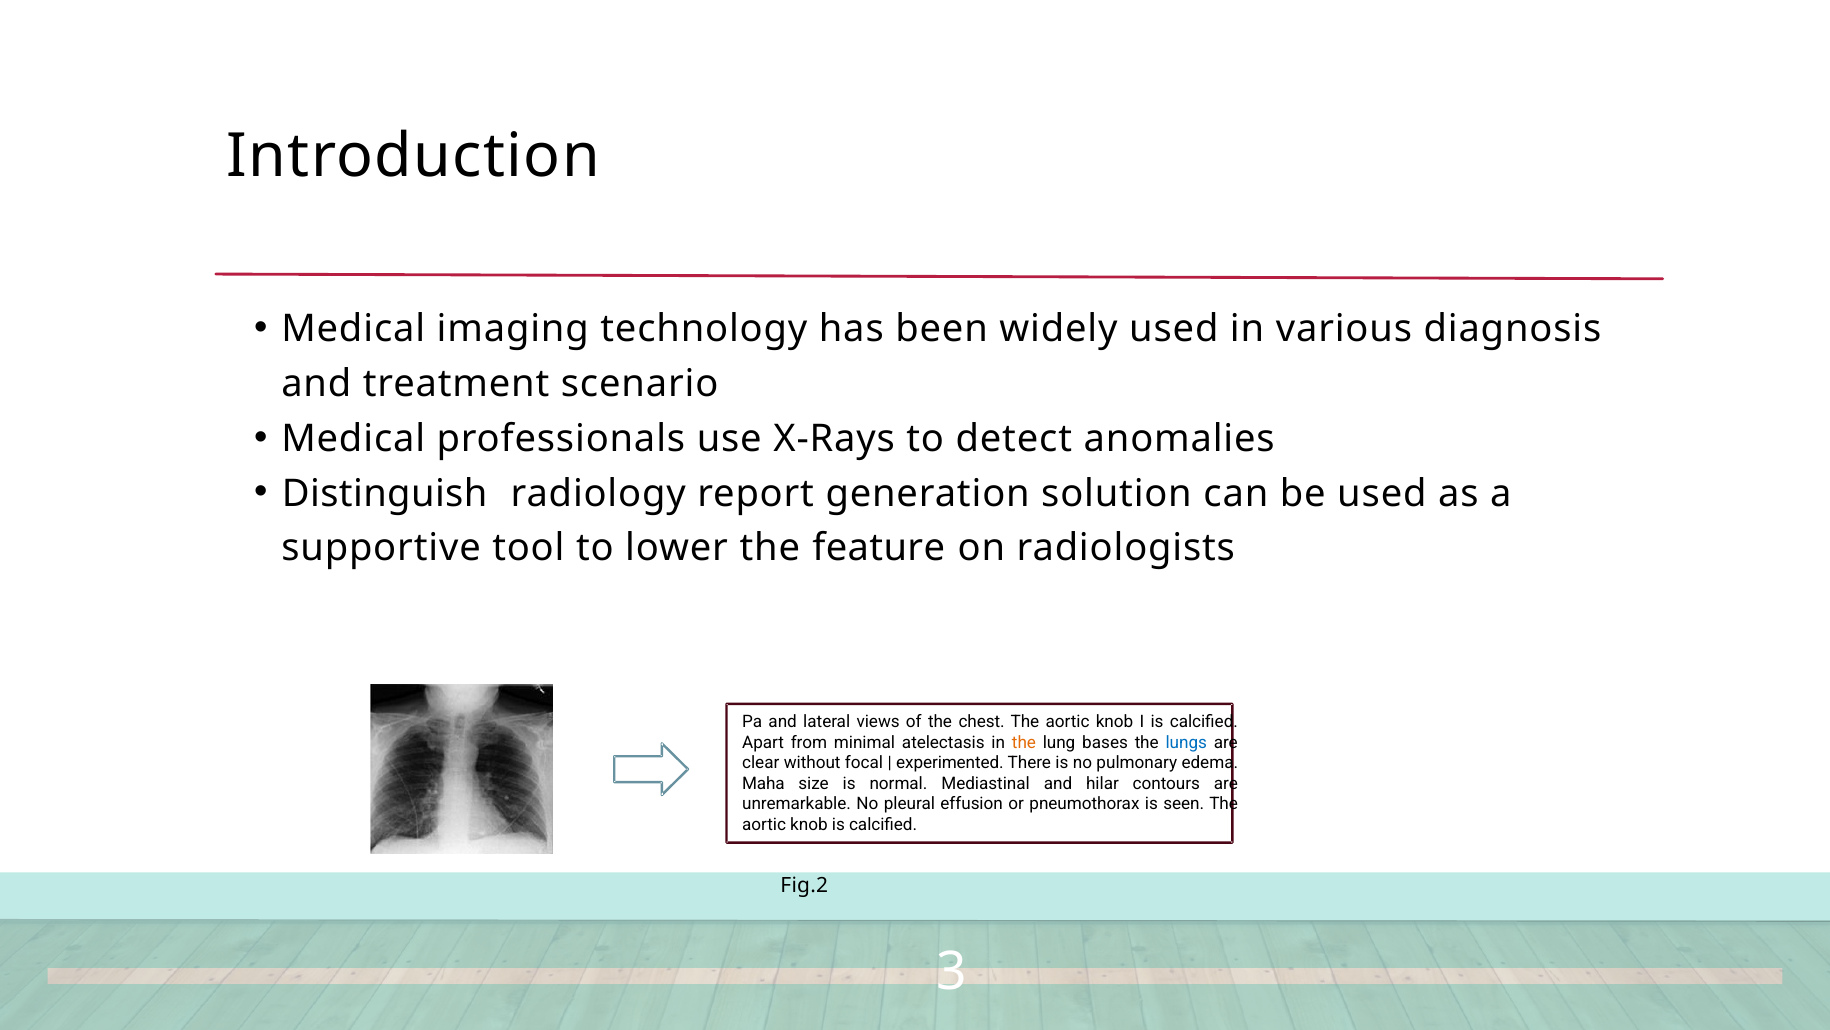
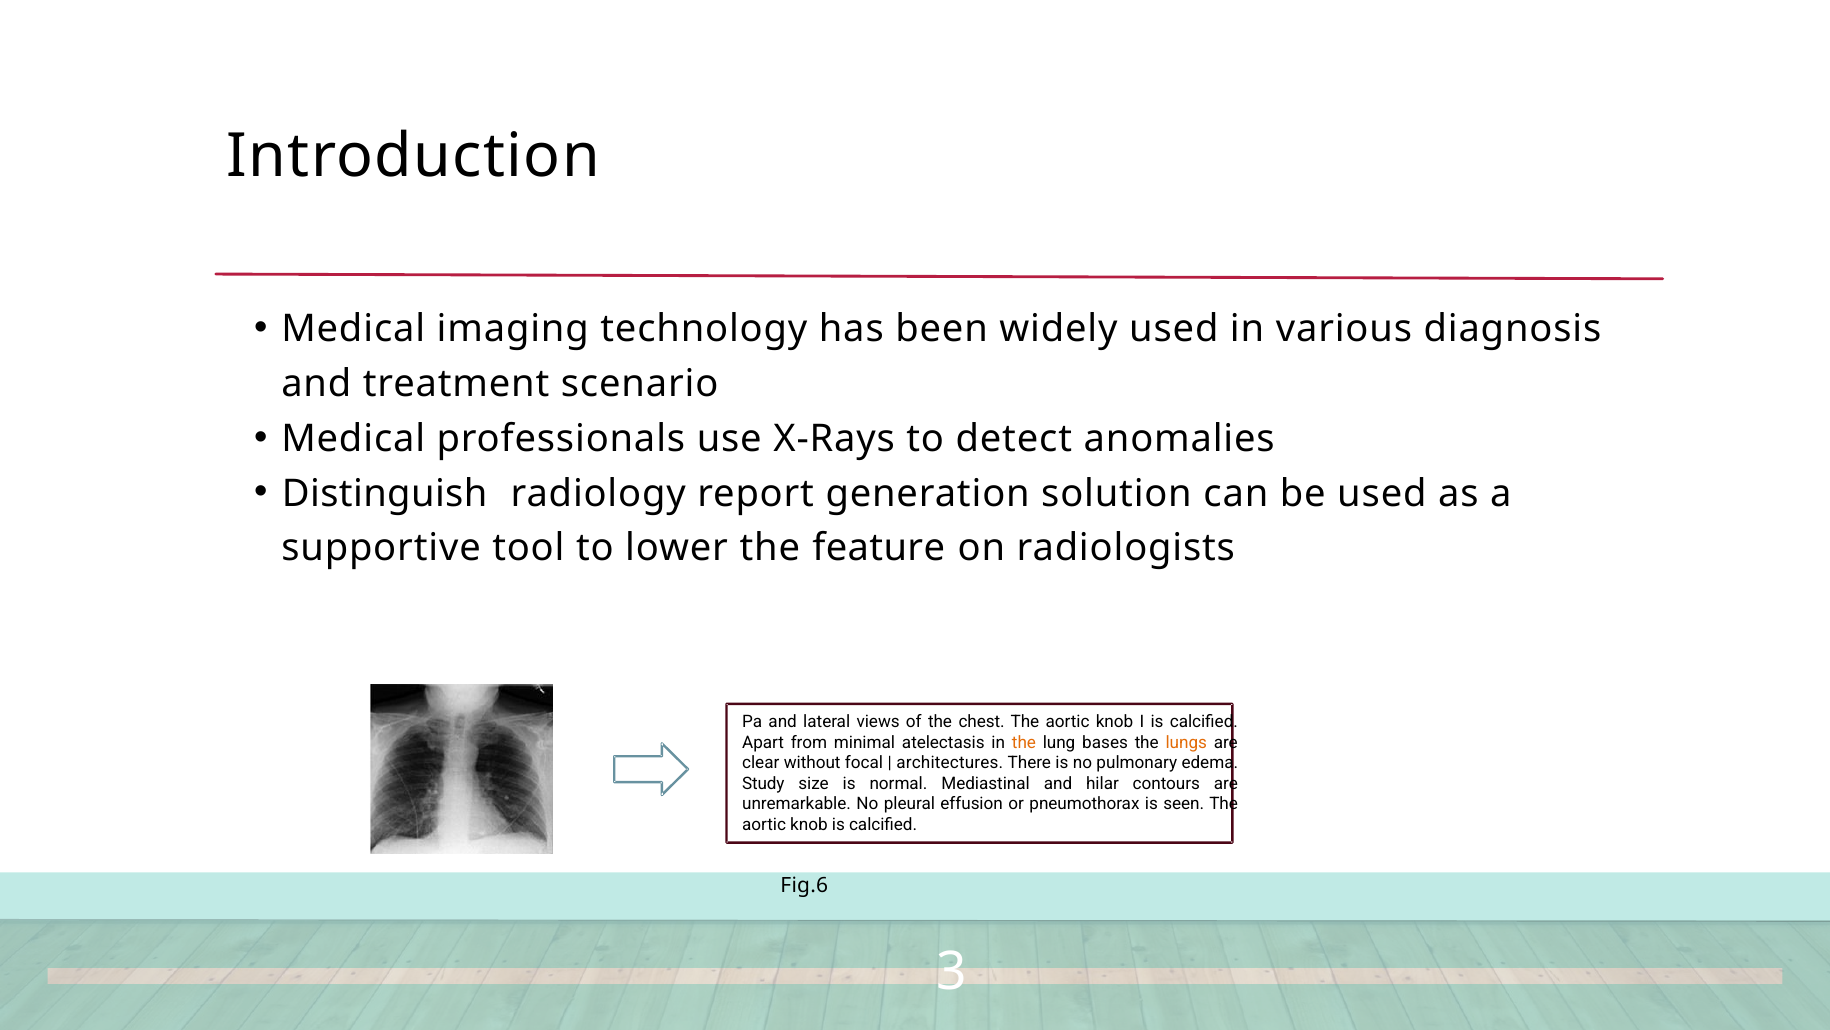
lungs colour: blue -> orange (1186, 742)
experimented: experimented -> architectures (950, 763)
Maha: Maha -> Study (763, 783)
Fig.2: Fig.2 -> Fig.6 (804, 885)
